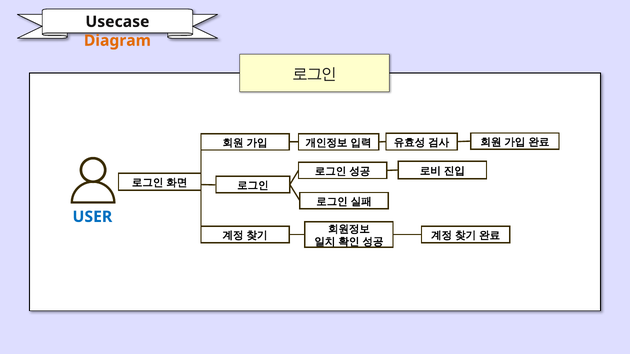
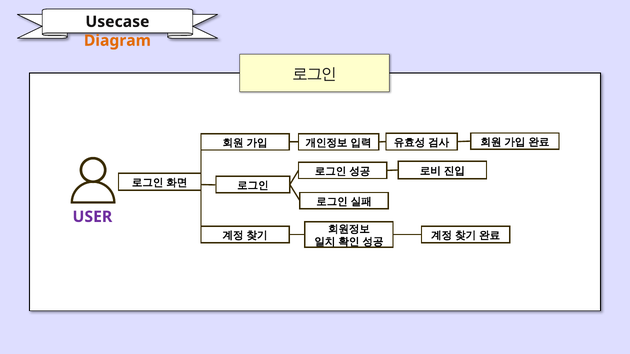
USER colour: blue -> purple (92, 217)
